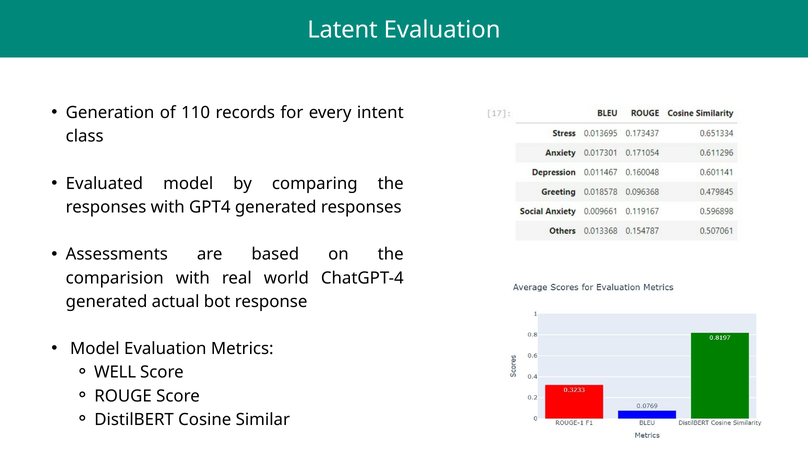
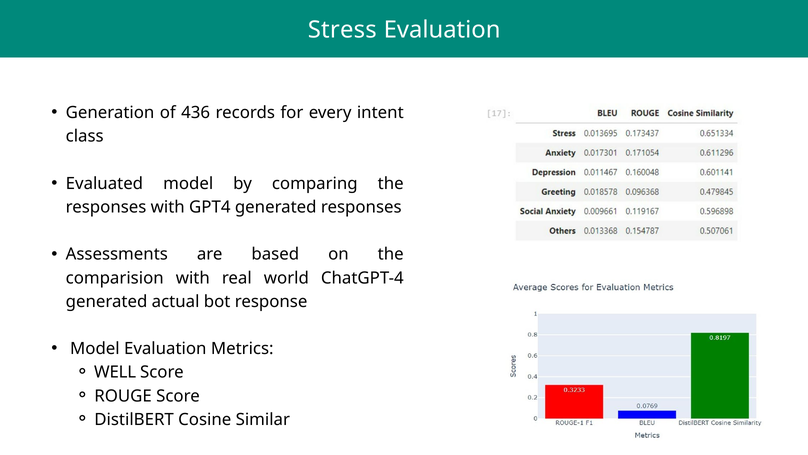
Latent: Latent -> Stress (342, 30)
110: 110 -> 436 (196, 113)
